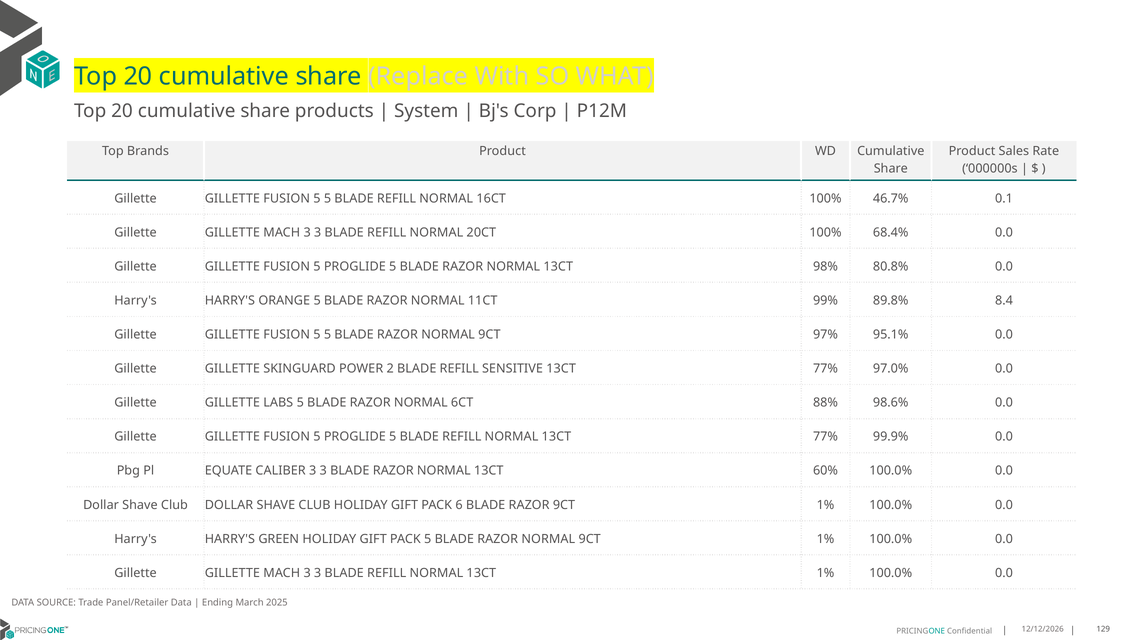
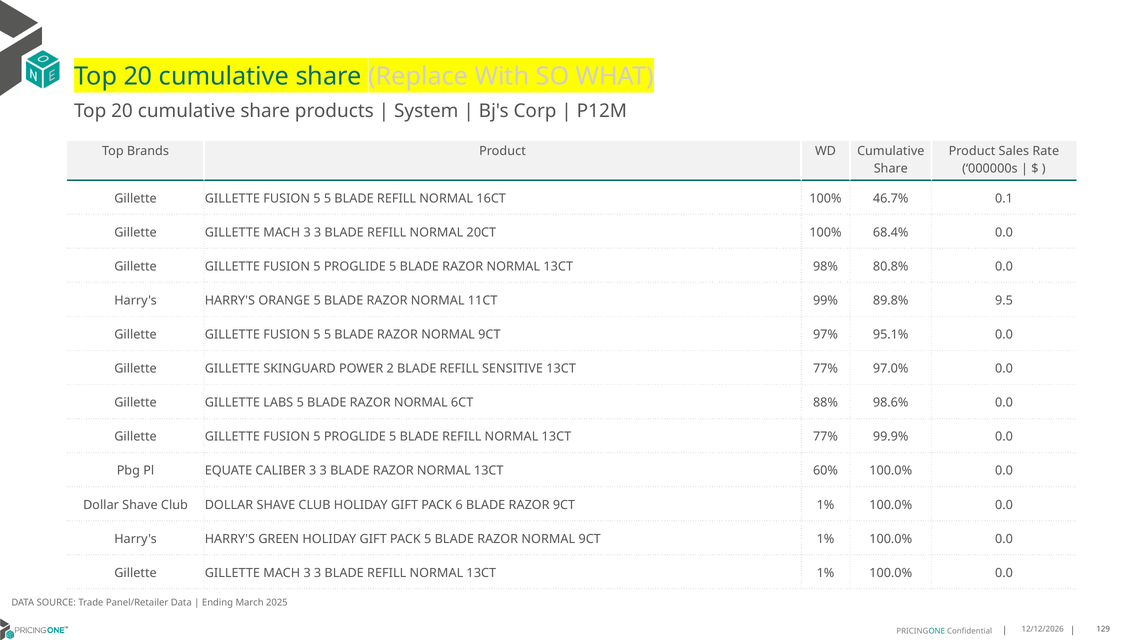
8.4: 8.4 -> 9.5 (1004, 301)
